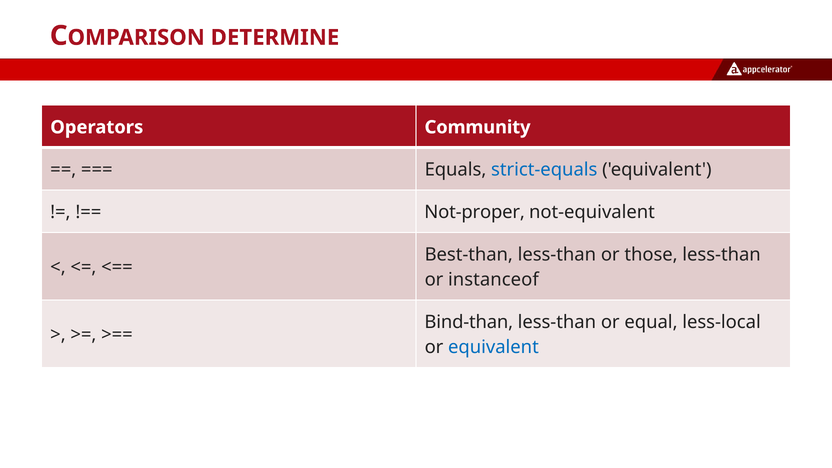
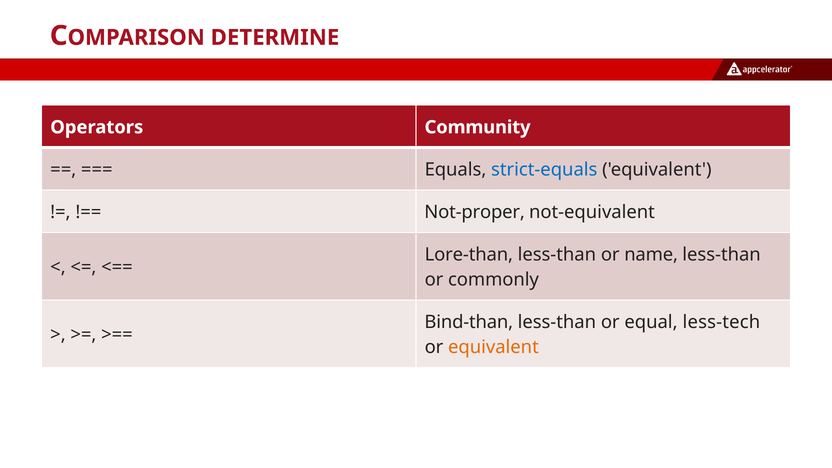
Best-than: Best-than -> Lore-than (469, 255)
those: those -> name (651, 255)
instanceof: instanceof -> commonly (493, 280)
less-local: less-local -> less-tech (721, 322)
equivalent colour: blue -> orange (493, 347)
